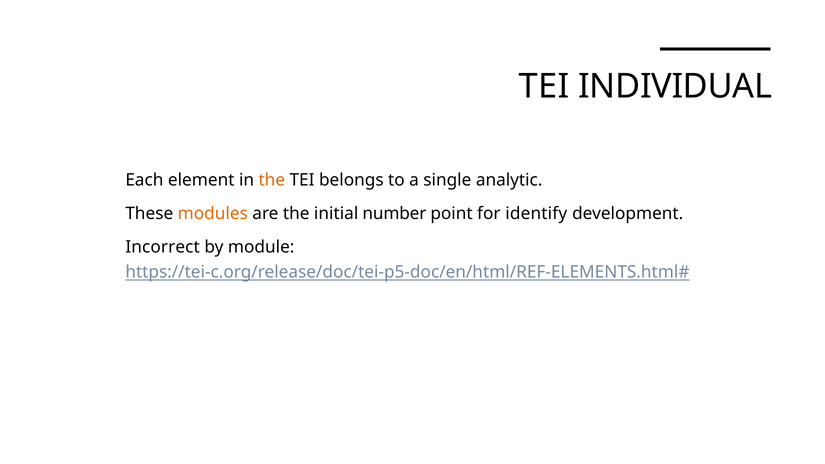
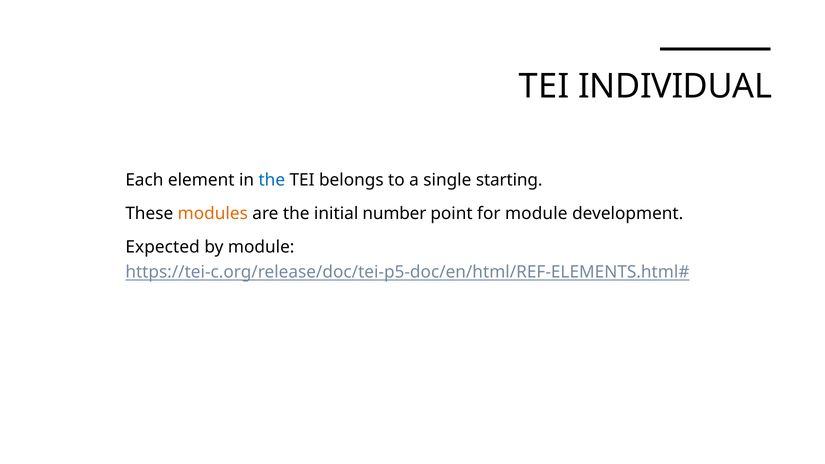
the colour: orange -> blue (272, 180)
analytic: analytic -> starting (509, 180)
for identify: identify -> module (536, 214)
Incorrect: Incorrect -> Expected (163, 247)
